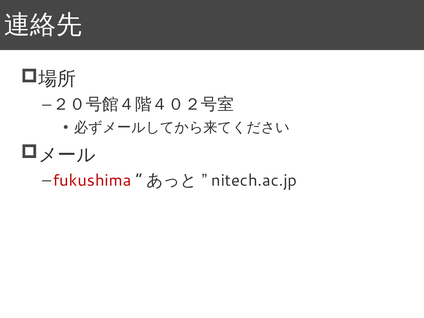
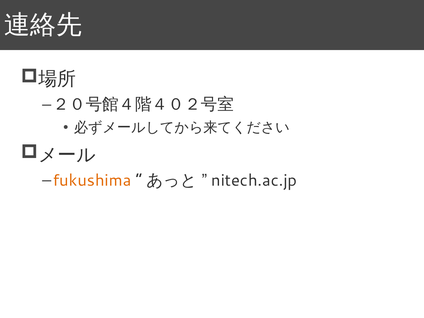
fukushima colour: red -> orange (92, 180)
